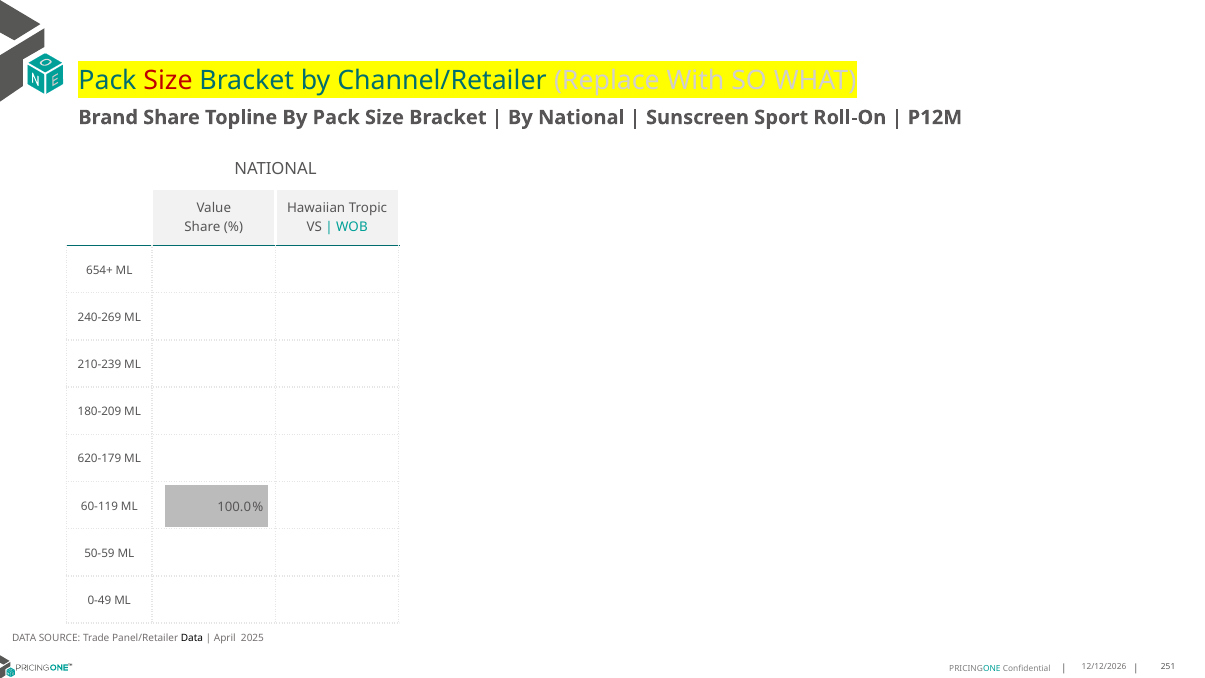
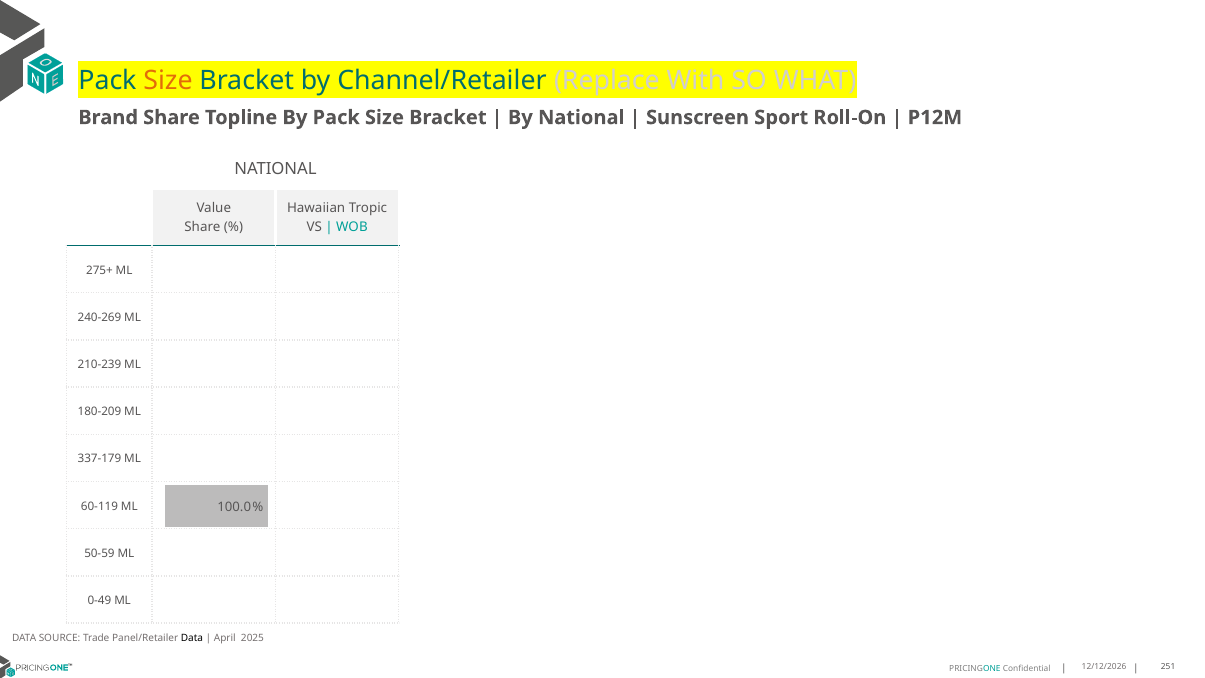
Size colour: red -> orange (168, 81)
654+: 654+ -> 275+ (99, 270)
620-179: 620-179 -> 337-179 (99, 459)
